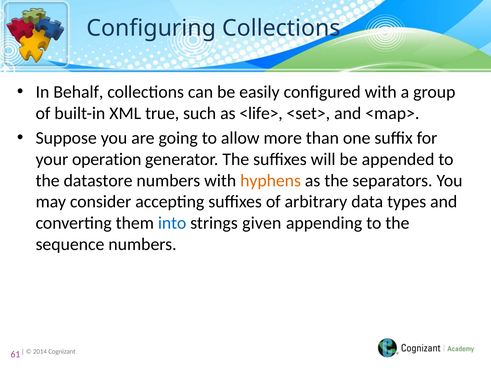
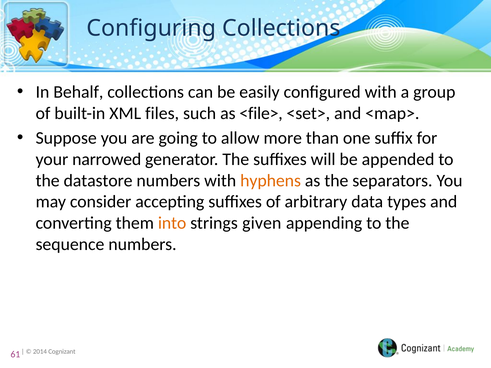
true: true -> files (162, 113)
<life>: <life> -> <file> (261, 113)
operation: operation -> narrowed (107, 159)
into colour: blue -> orange (172, 223)
